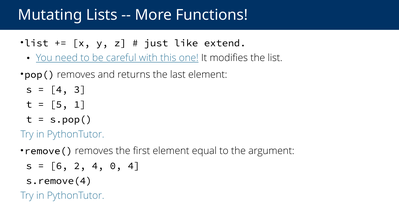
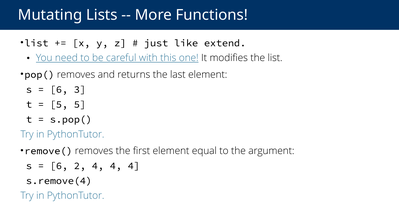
4: 4 -> 6 (59, 90)
5 1: 1 -> 5 (80, 105)
2 4 0: 0 -> 4 (116, 166)
